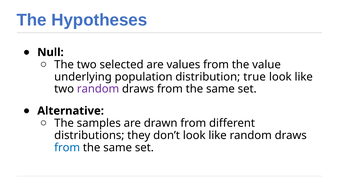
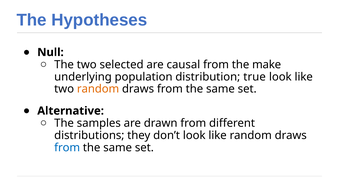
values: values -> causal (183, 64)
value: value -> make (267, 64)
random colour: purple -> orange (98, 89)
